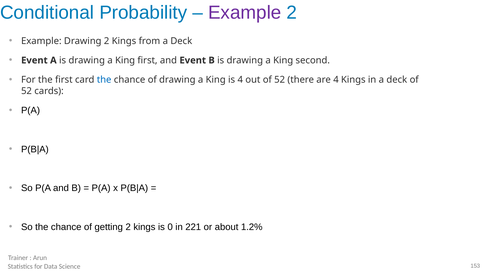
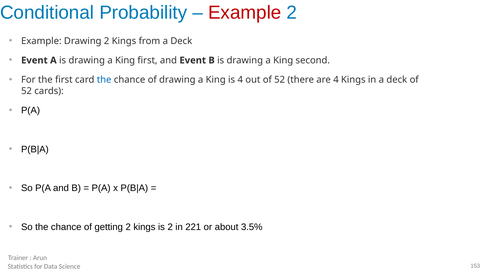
Example colour: purple -> red (245, 12)
is 0: 0 -> 2 (170, 227)
1.2%: 1.2% -> 3.5% (252, 227)
